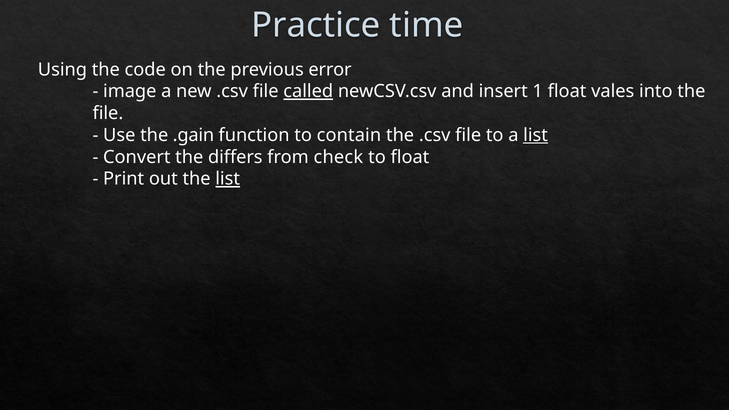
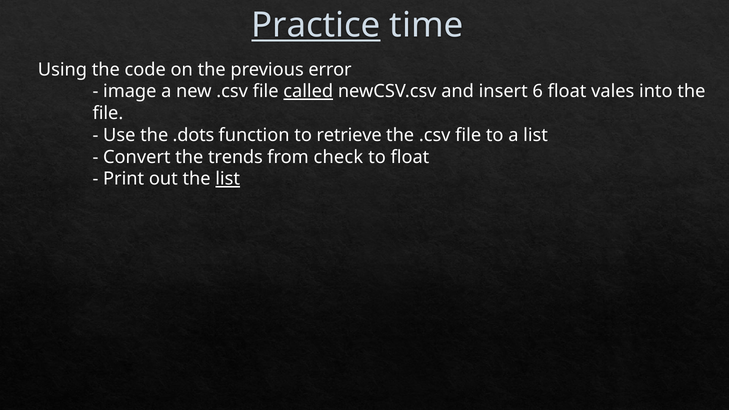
Practice underline: none -> present (316, 25)
1: 1 -> 6 (538, 91)
.gain: .gain -> .dots (193, 135)
contain: contain -> retrieve (349, 135)
list underline: present -> none (536, 135)
differs: differs -> trends (235, 157)
